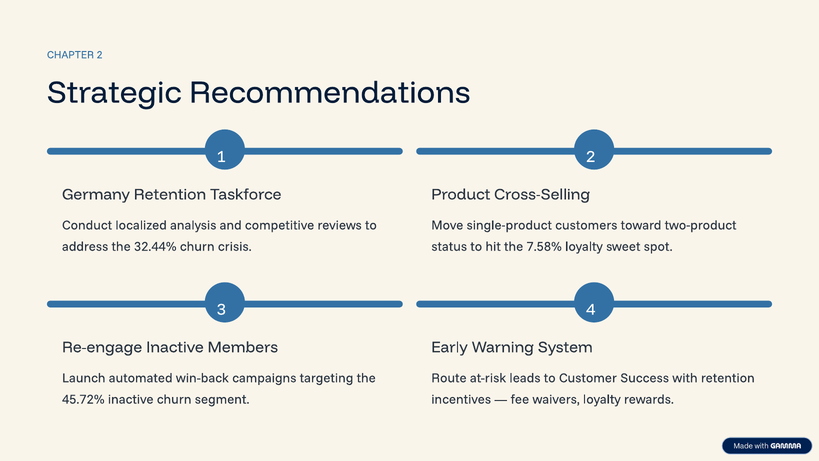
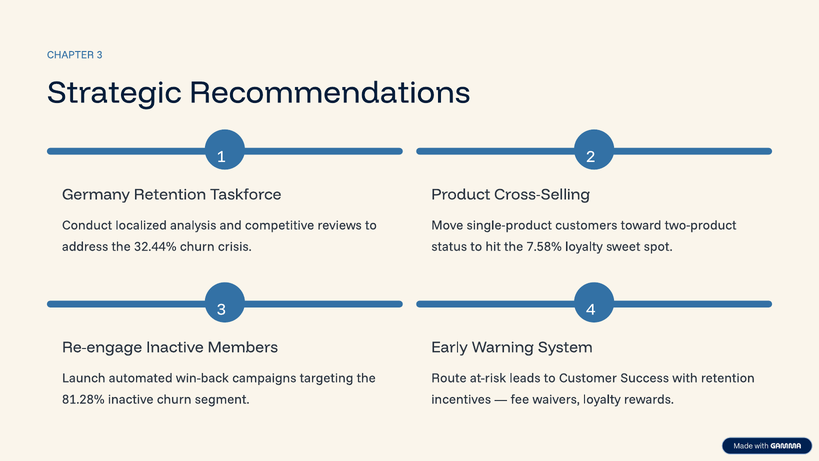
CHAPTER 2: 2 -> 3 (100, 55)
45.72%: 45.72% -> 81.28% (83, 399)
